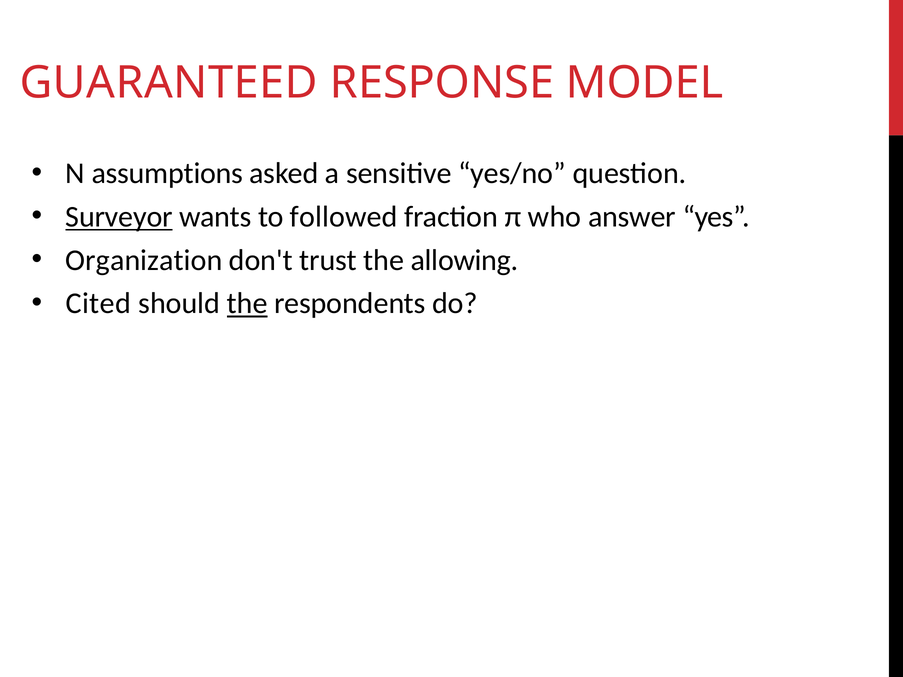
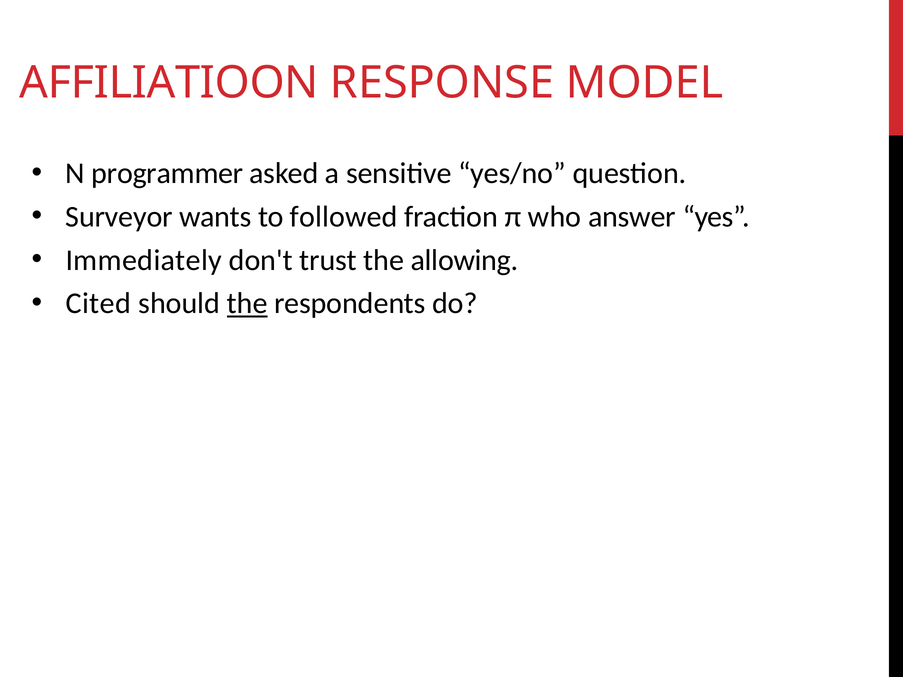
GUARANTEED: GUARANTEED -> AFFILIATIOON (169, 83)
assumptions: assumptions -> programmer (167, 173)
Surveyor underline: present -> none (119, 217)
Organization: Organization -> Immediately (144, 260)
